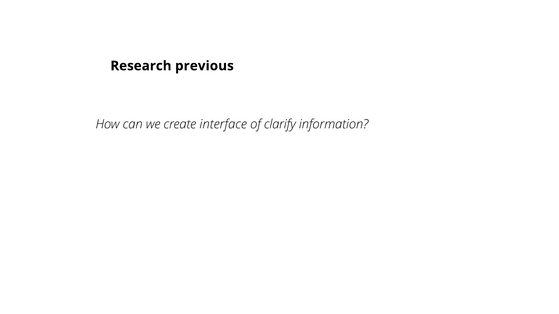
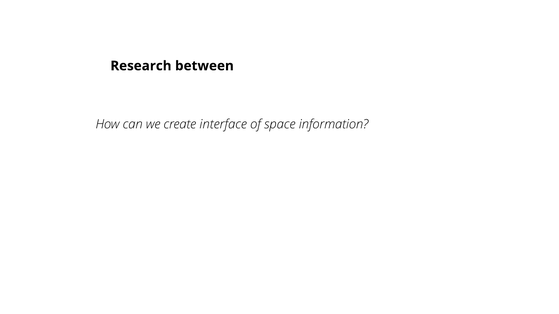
previous: previous -> between (204, 66)
clarify: clarify -> space (280, 125)
